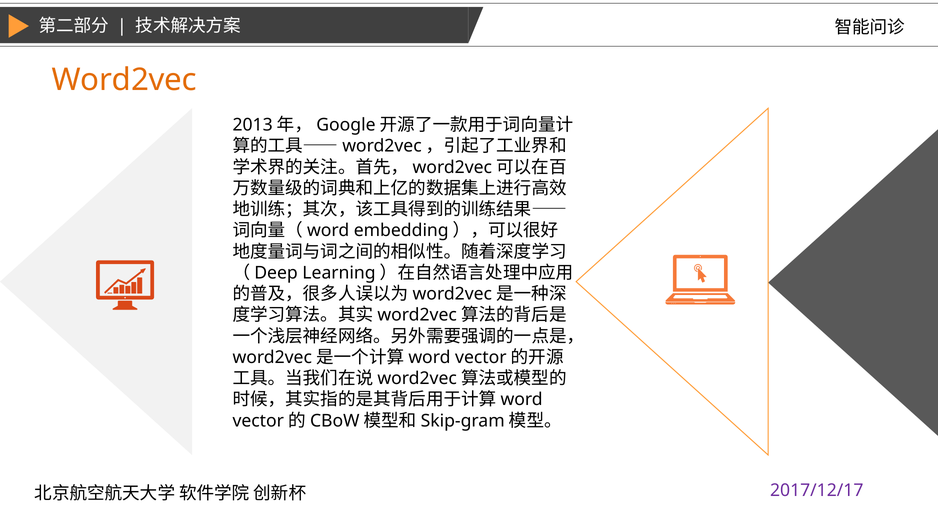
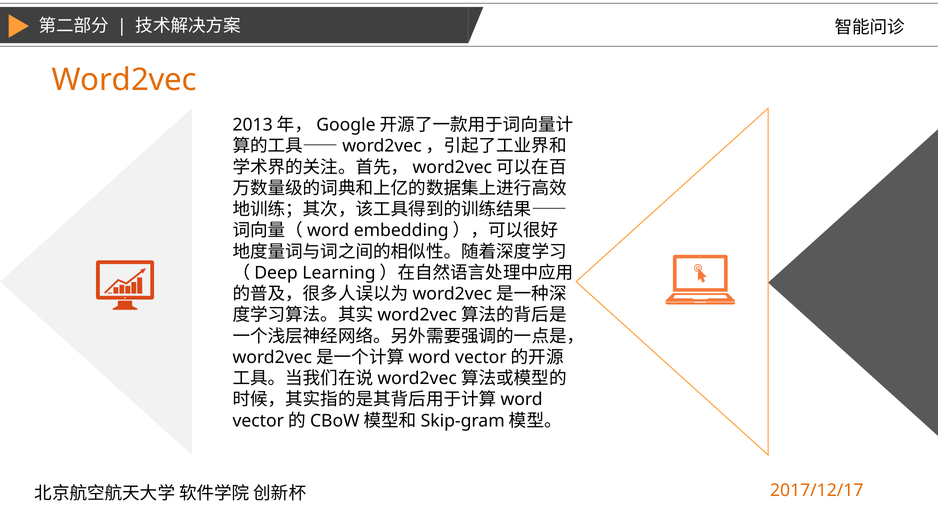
2017/12/17 colour: purple -> orange (817, 490)
